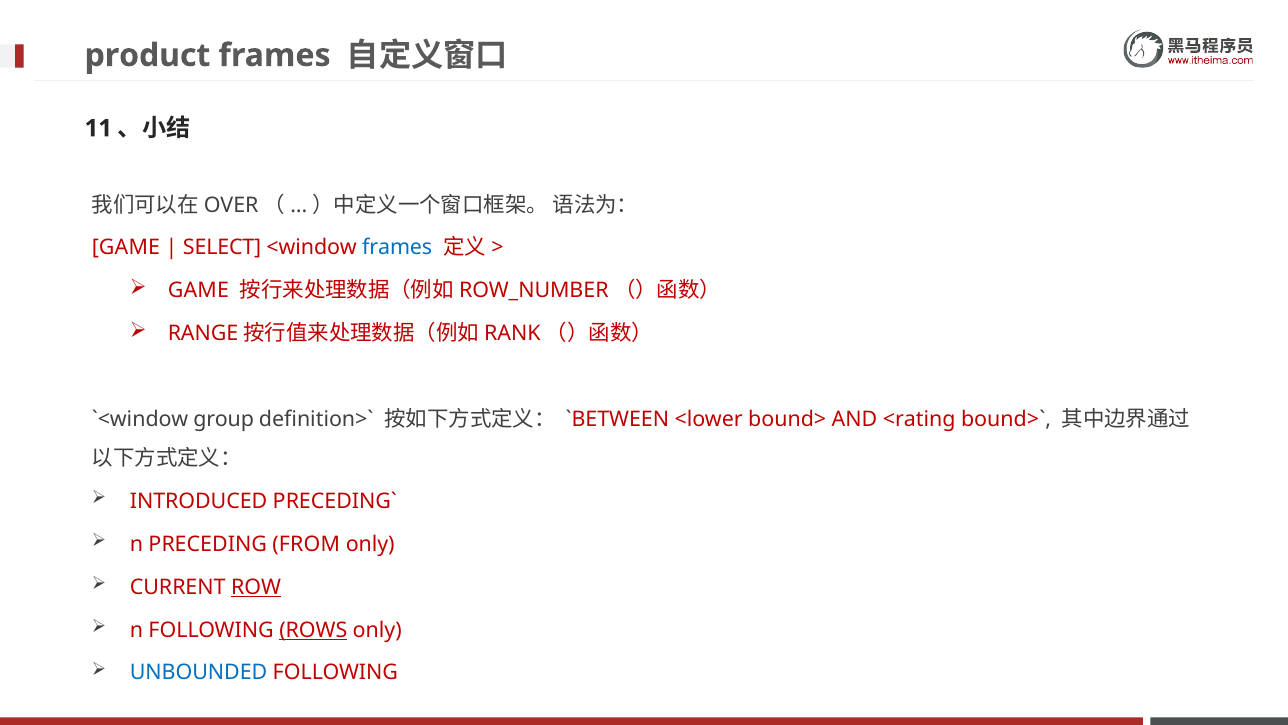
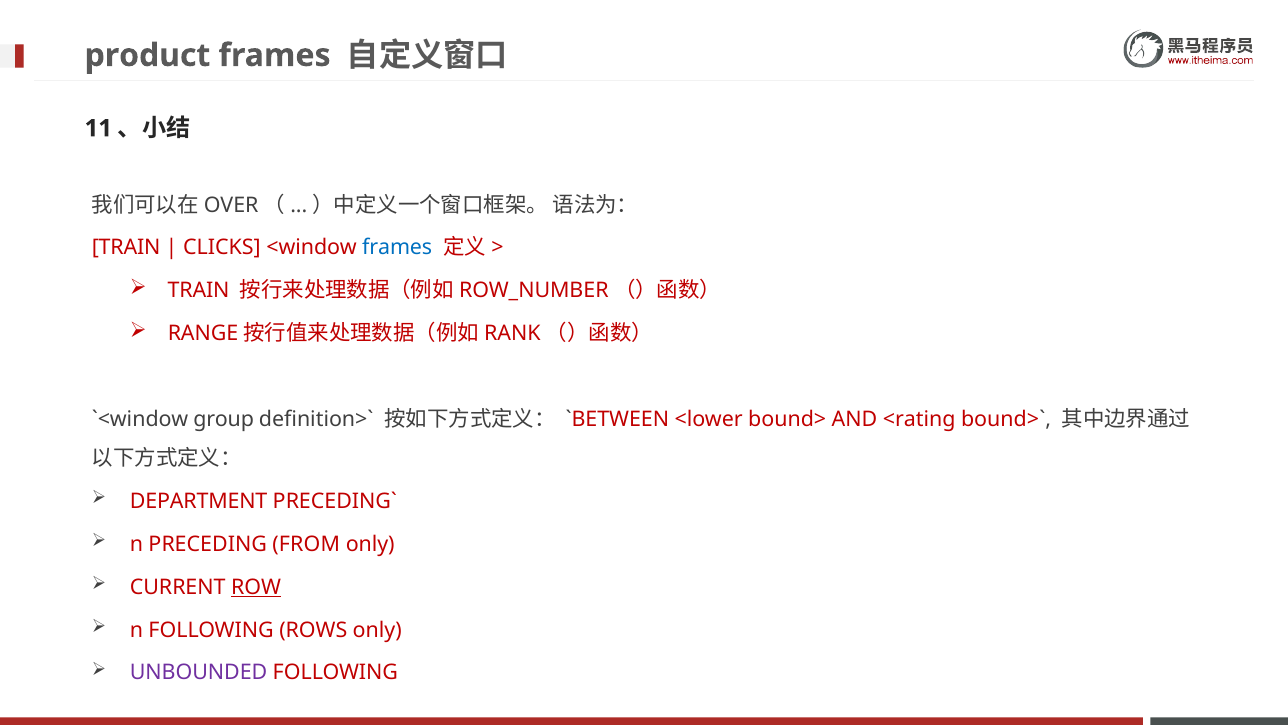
GAME: GAME -> TRAIN (126, 248)
SELECT: SELECT -> CLICKS (222, 248)
GAME: GAME -> TRAIN (199, 291)
INTRODUCED: INTRODUCED -> DEPARTMENT (199, 501)
ROWS underline: present -> none (313, 629)
UNBOUNDED colour: blue -> purple (199, 672)
